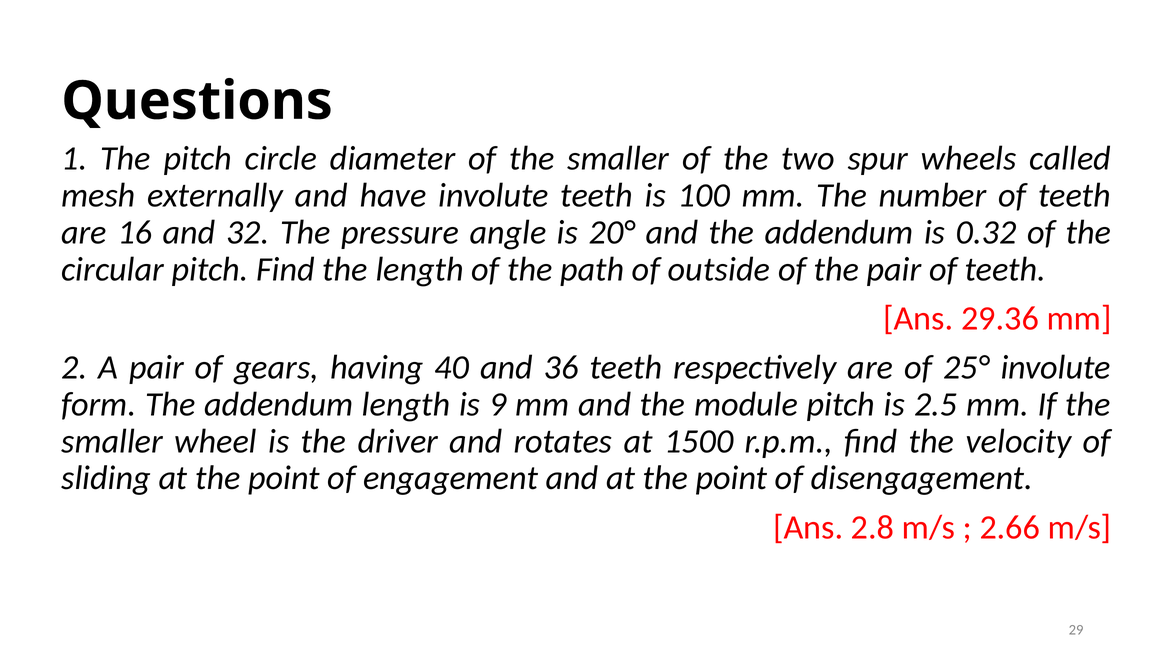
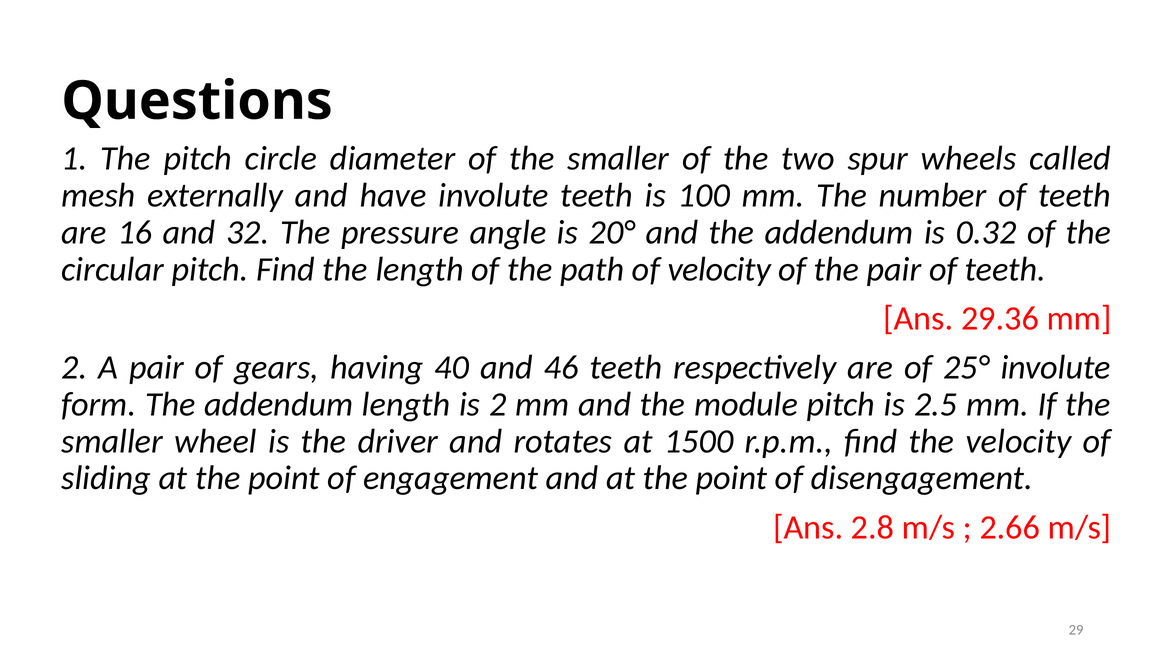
of outside: outside -> velocity (719, 269)
36: 36 -> 46 (561, 367)
is 9: 9 -> 2 (498, 404)
